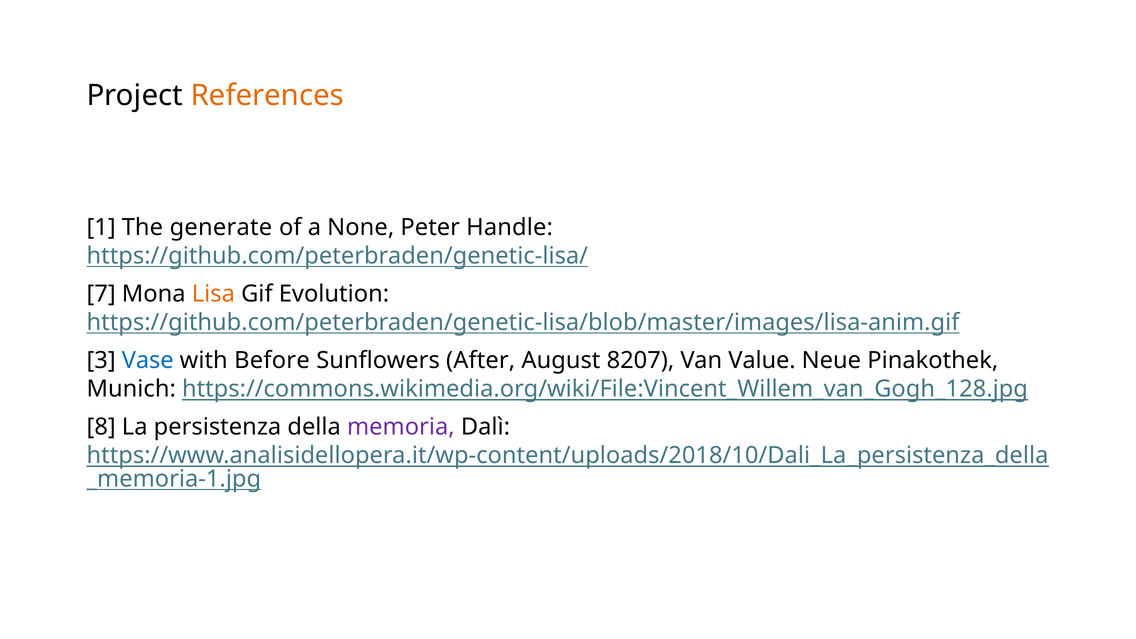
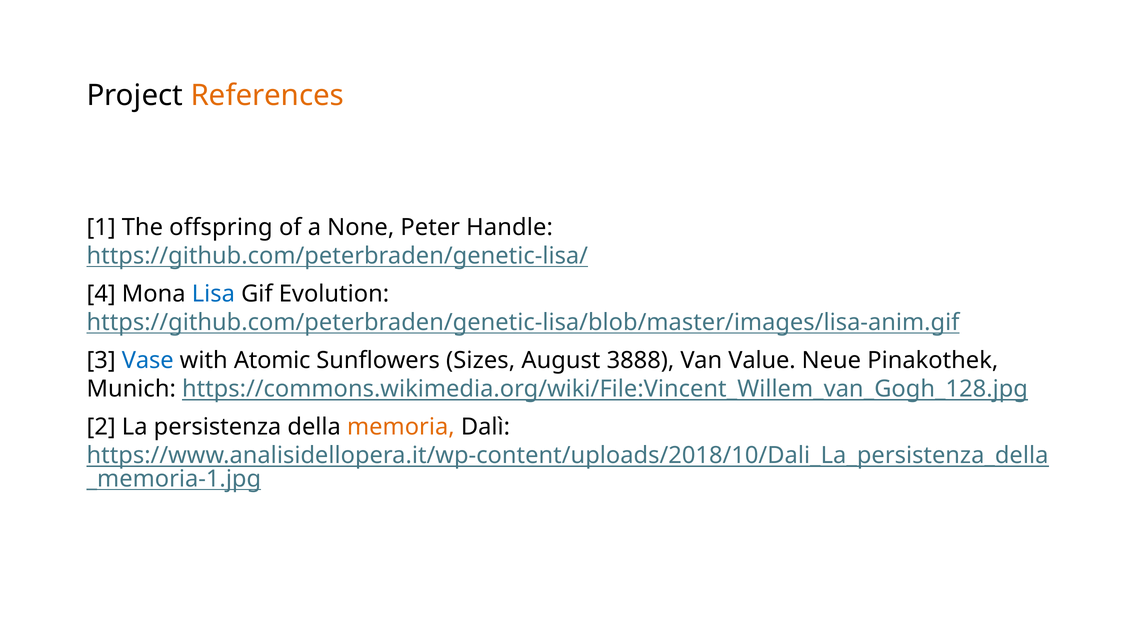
generate: generate -> offspring (221, 227)
7: 7 -> 4 (101, 294)
Lisa colour: orange -> blue (213, 294)
Before: Before -> Atomic (272, 360)
After: After -> Sizes (481, 360)
8207: 8207 -> 3888 (640, 360)
8: 8 -> 2 (101, 427)
memoria colour: purple -> orange (401, 427)
